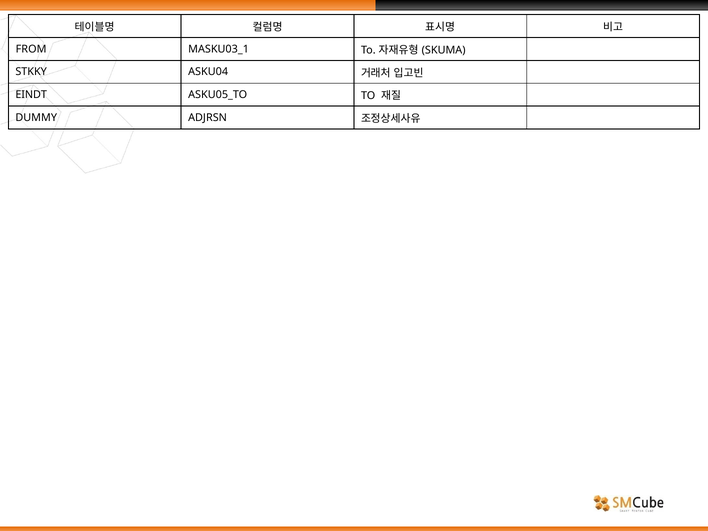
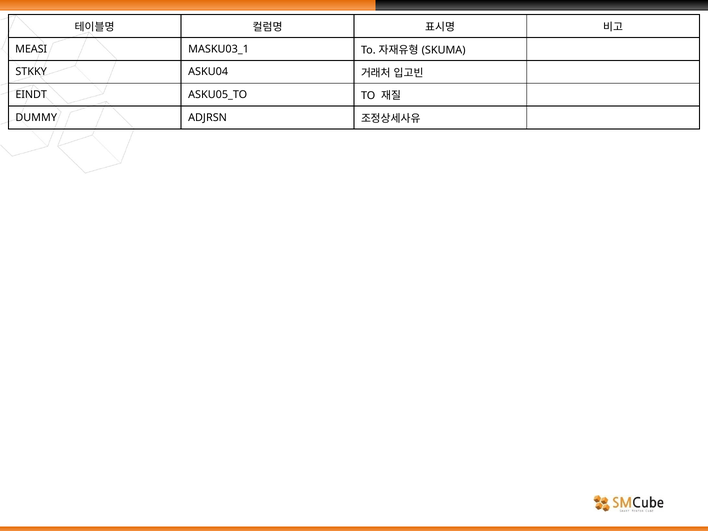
FROM: FROM -> MEASI (31, 49)
